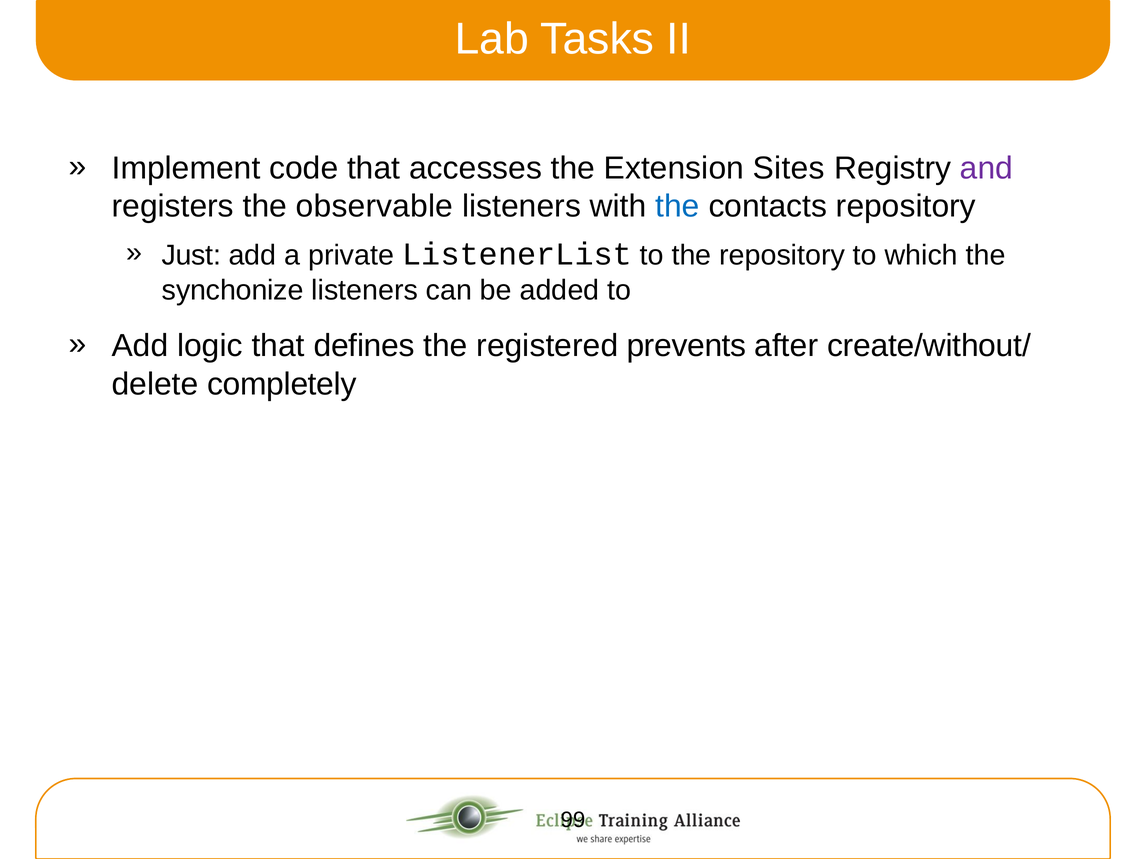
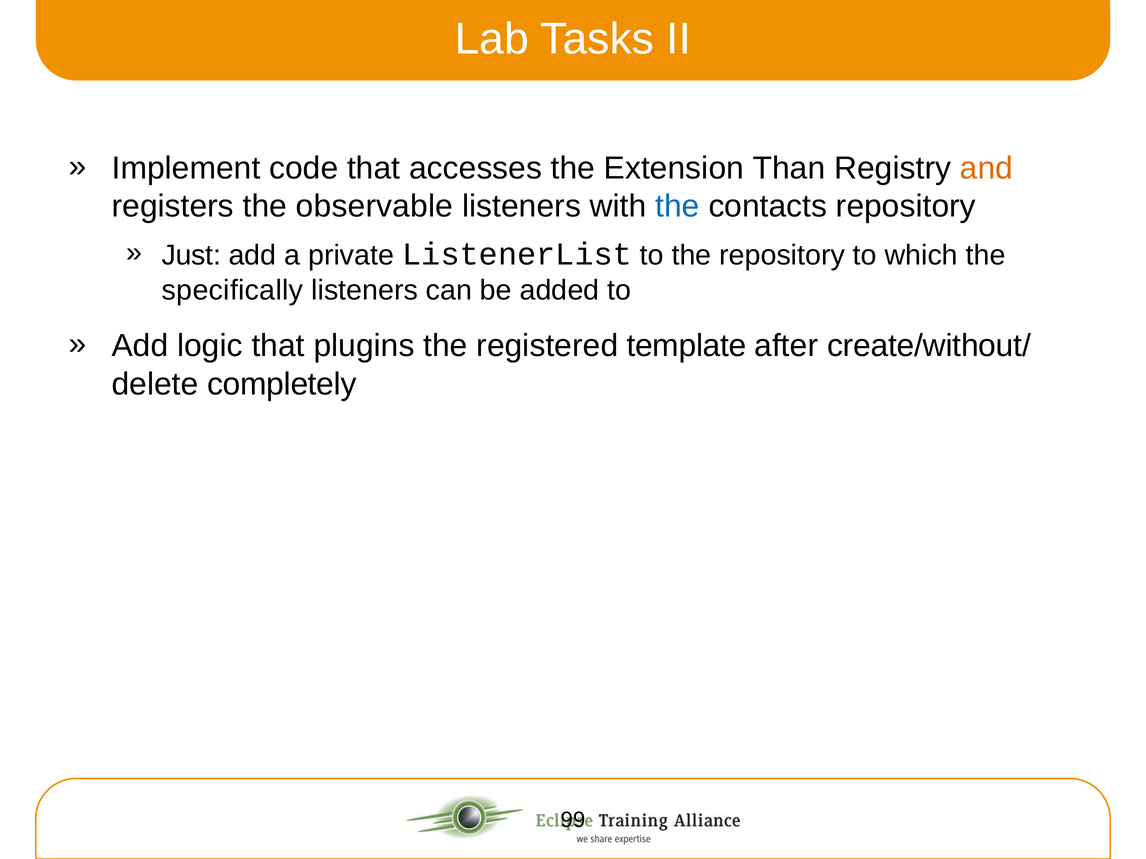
Sites: Sites -> Than (789, 168)
and colour: purple -> orange (987, 168)
synchonize: synchonize -> specifically (233, 290)
defines: defines -> plugins (364, 346)
prevents: prevents -> template (686, 346)
